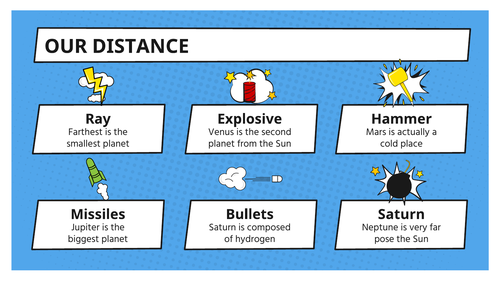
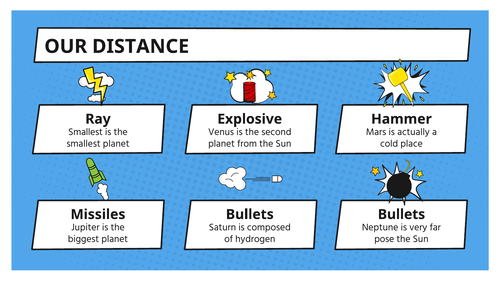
Farthest: Farthest -> Smallest (86, 132)
Saturn: Saturn -> Bullets (401, 215)
